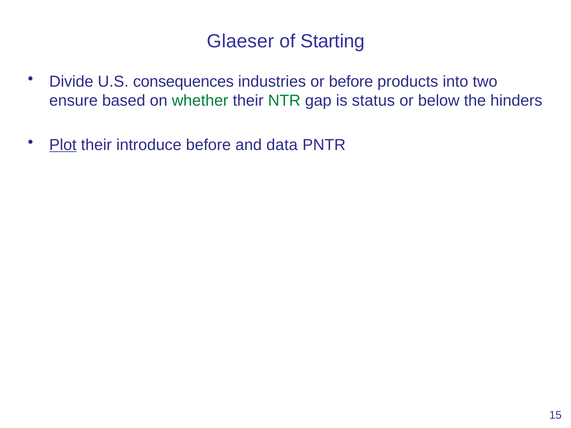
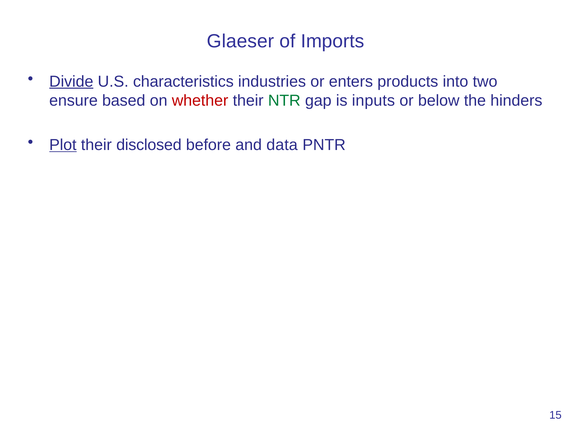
Starting: Starting -> Imports (333, 41)
Divide underline: none -> present (71, 81)
consequences: consequences -> characteristics (183, 81)
or before: before -> enters (351, 81)
whether colour: green -> red (200, 101)
status: status -> inputs (373, 101)
introduce: introduce -> disclosed (149, 145)
